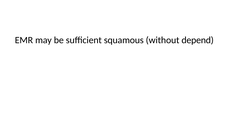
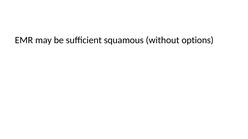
depend: depend -> options (198, 40)
